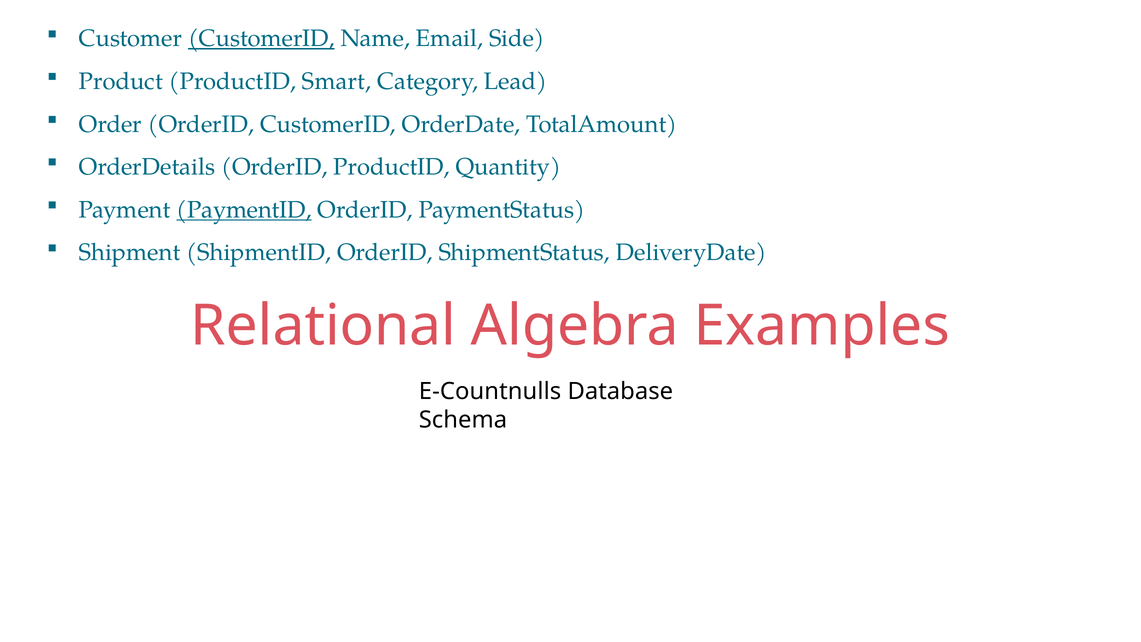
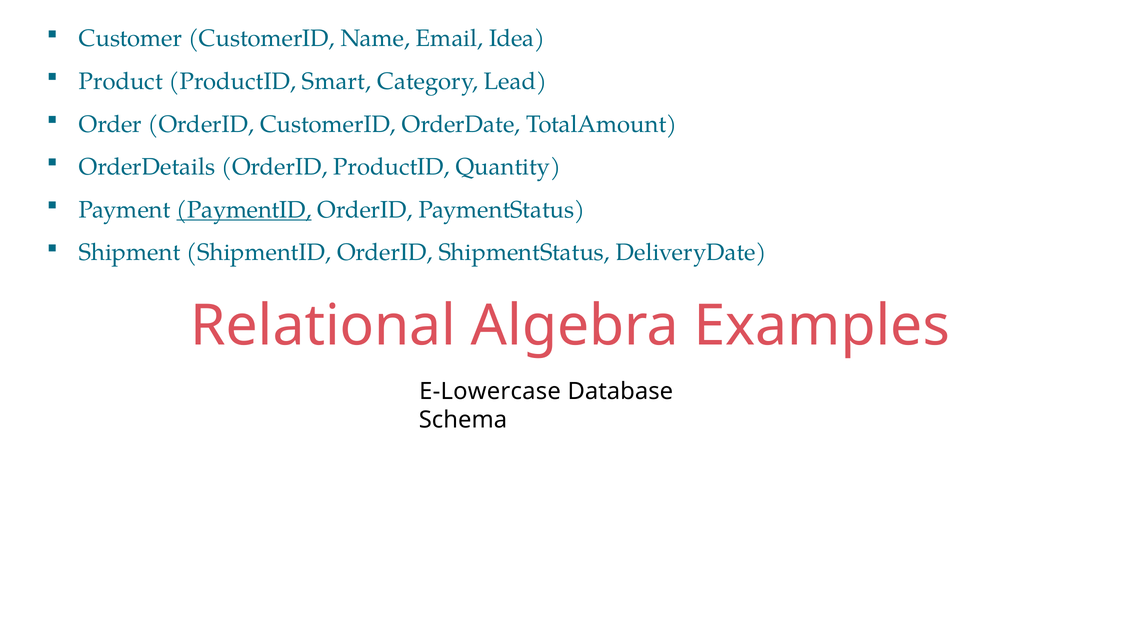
CustomerID underline: present -> none (261, 39)
Side: Side -> Idea (517, 39)
E-Countnulls: E-Countnulls -> E-Lowercase (490, 391)
